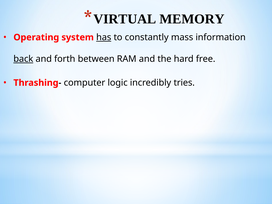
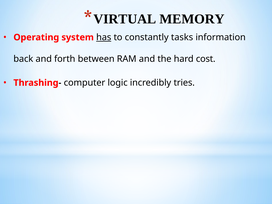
mass: mass -> tasks (182, 37)
back underline: present -> none (23, 59)
free: free -> cost (206, 59)
